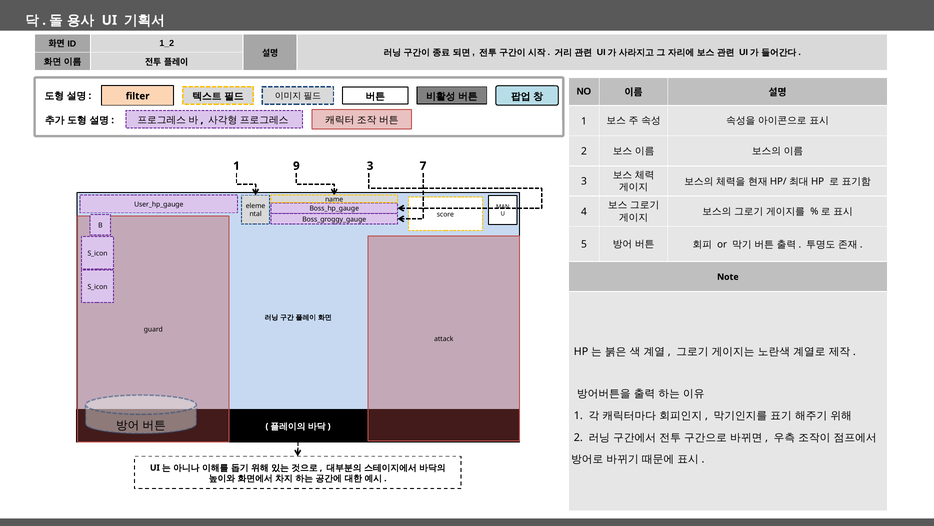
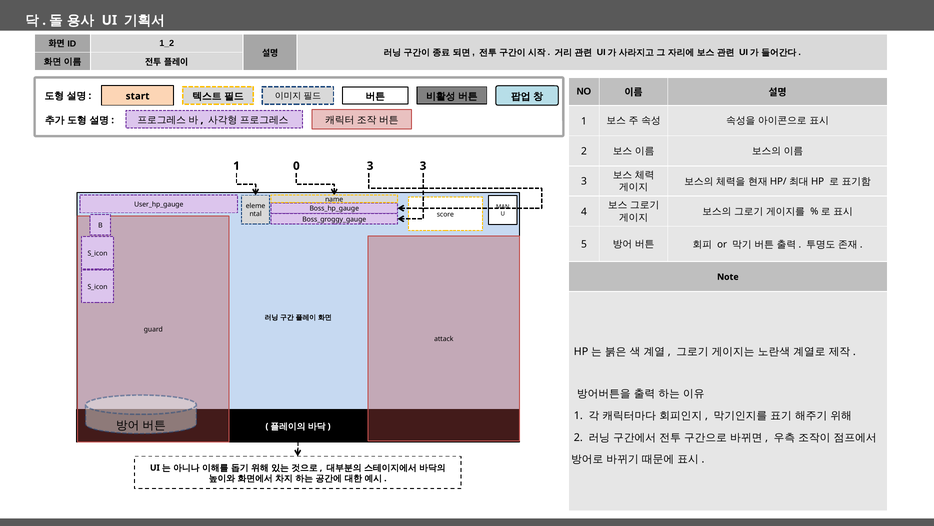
filter: filter -> start (138, 96)
1 9: 9 -> 0 (296, 166)
3 7: 7 -> 3 (423, 166)
